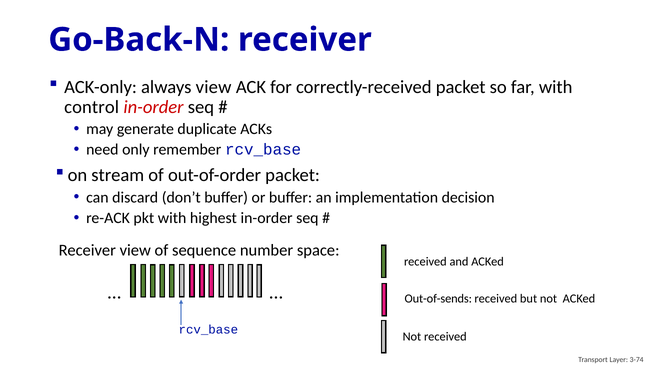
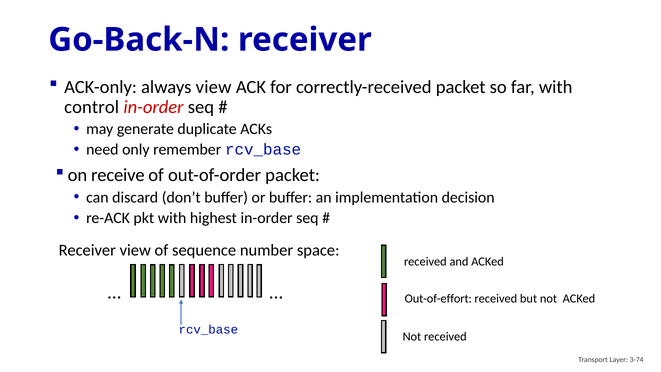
stream: stream -> receive (118, 175)
Out-of-sends: Out-of-sends -> Out-of-effort (438, 299)
